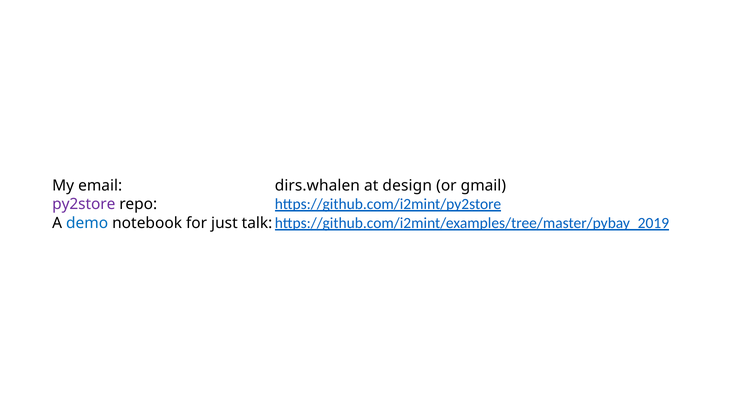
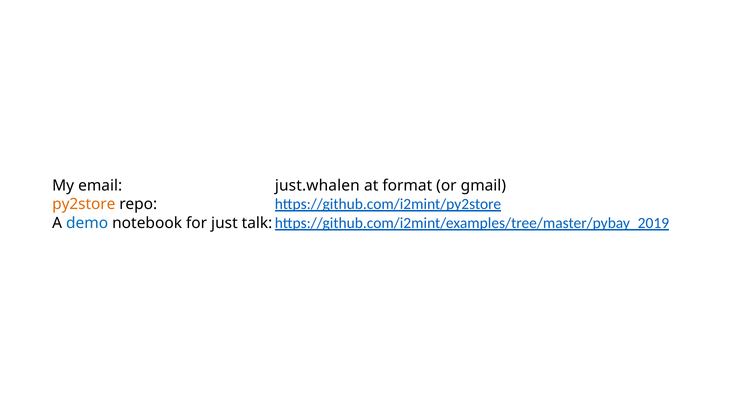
dirs.whalen: dirs.whalen -> just.whalen (317, 185)
design: design -> format (407, 185)
py2store colour: purple -> orange (84, 204)
